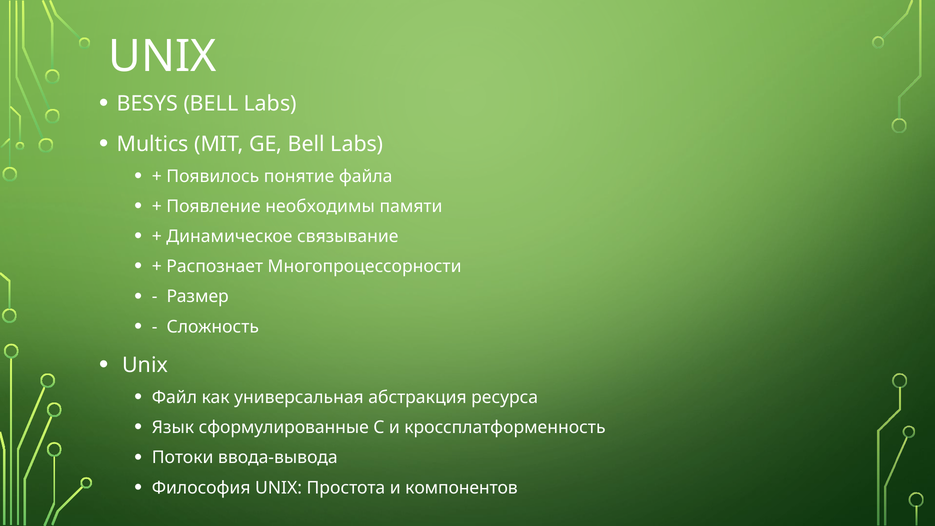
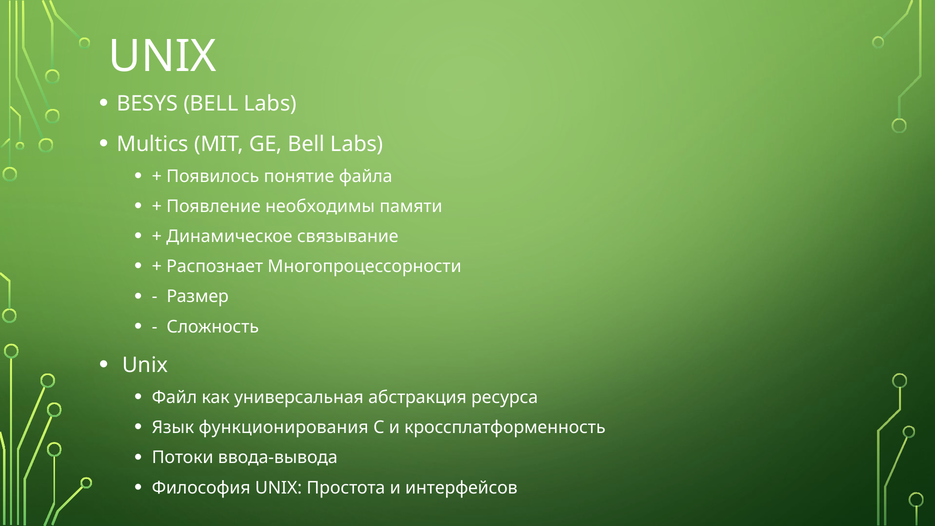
сформулированные: сформулированные -> функционирования (284, 428)
компонентов: компонентов -> интерфейсов (461, 488)
